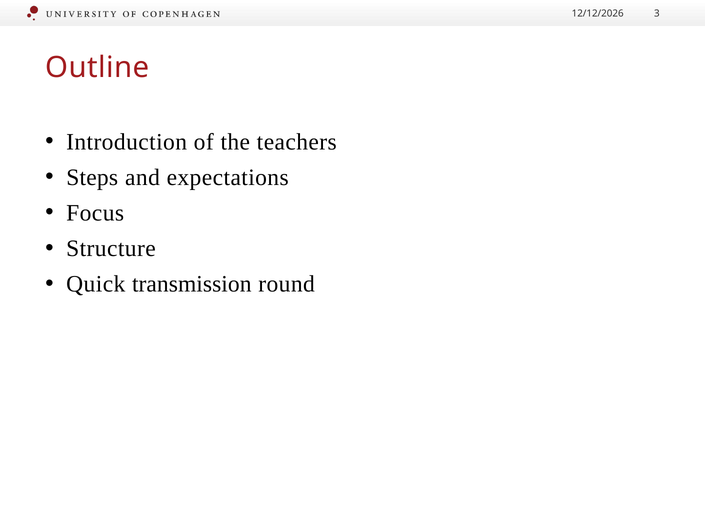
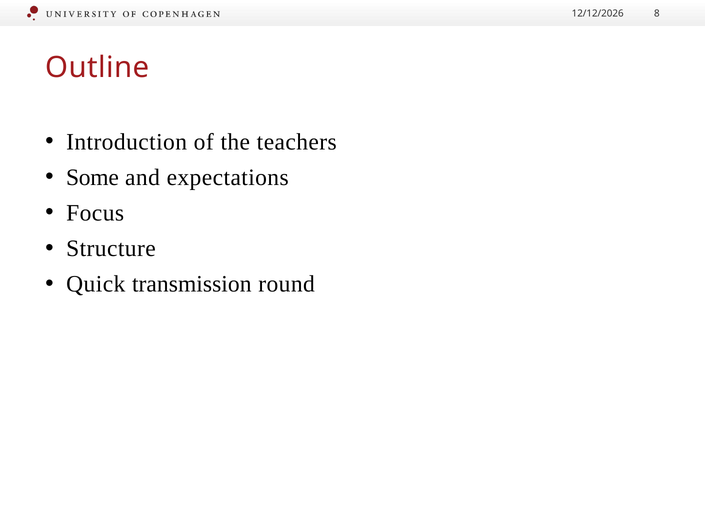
3: 3 -> 8 (657, 14)
Steps: Steps -> Some (92, 177)
